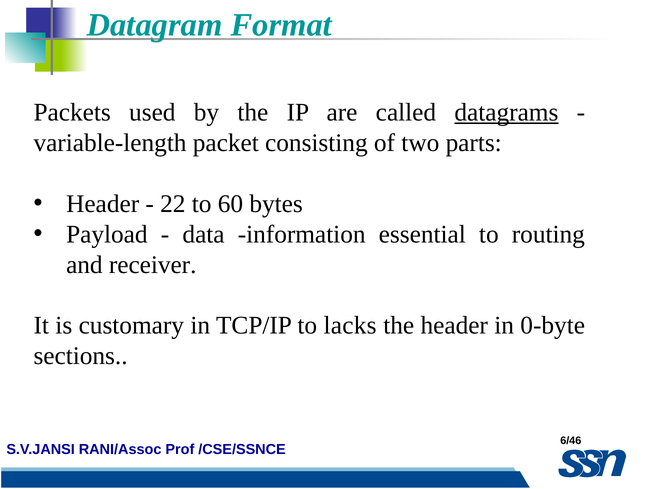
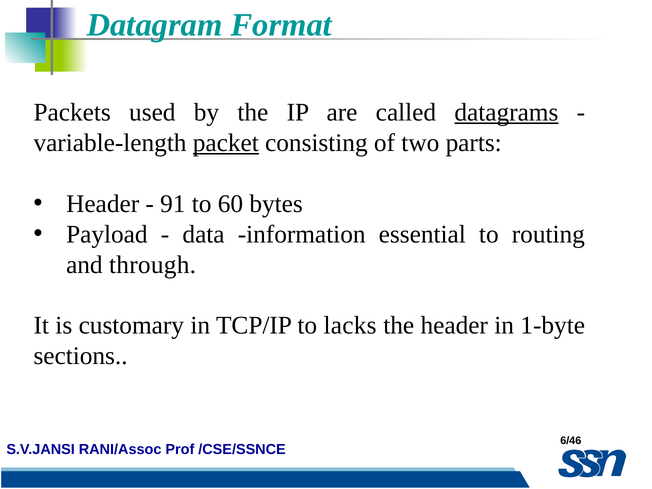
packet underline: none -> present (226, 143)
22: 22 -> 91 (173, 204)
receiver: receiver -> through (153, 265)
0-byte: 0-byte -> 1-byte (553, 326)
